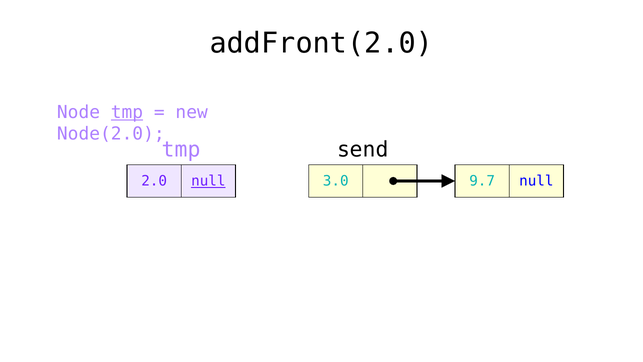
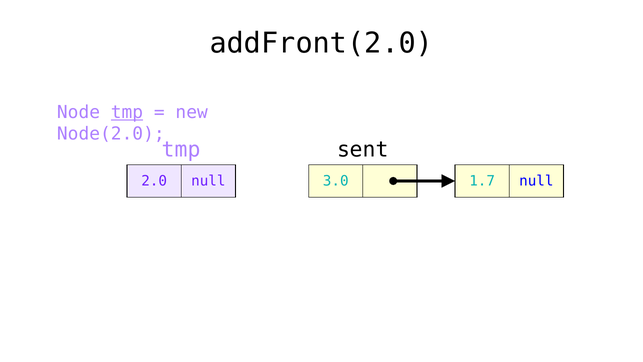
send: send -> sent (363, 150)
null underline: present -> none (208, 181)
9.7: 9.7 -> 1.7 (482, 181)
